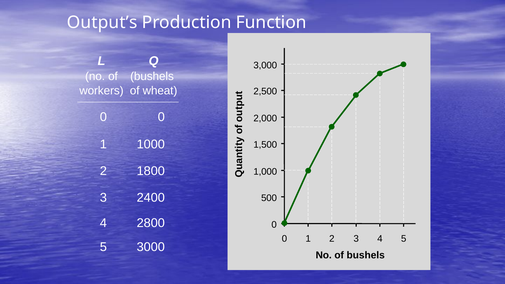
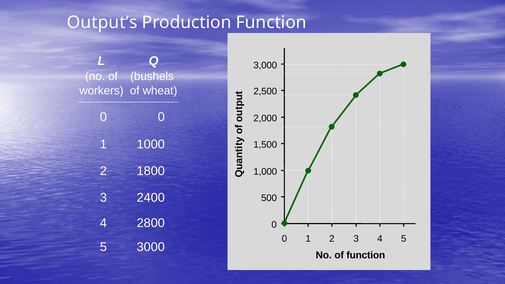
of bushels: bushels -> function (366, 255)
